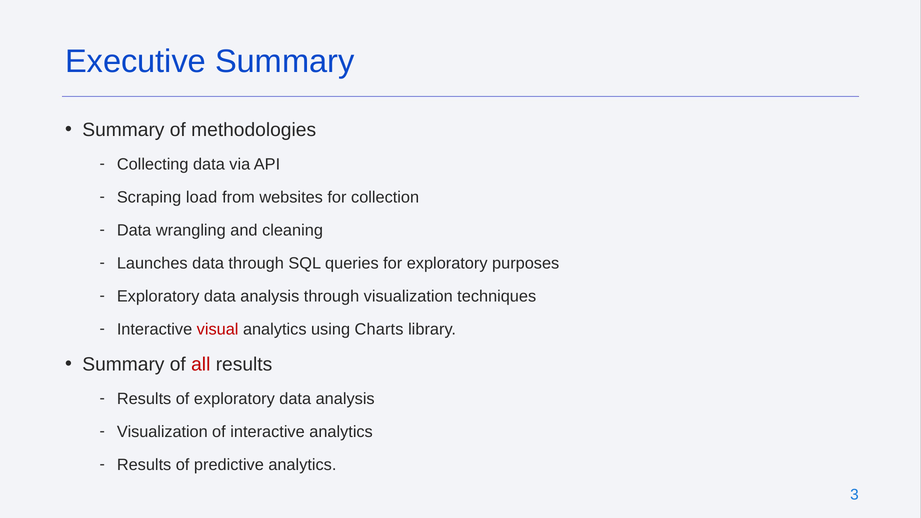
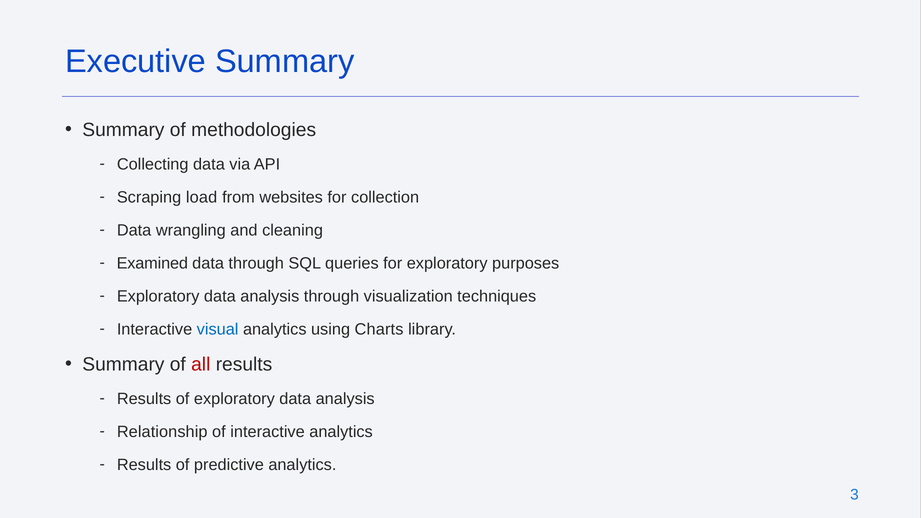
Launches: Launches -> Examined (152, 263)
visual colour: red -> blue (218, 329)
Visualization: Visualization -> Relationship (162, 432)
